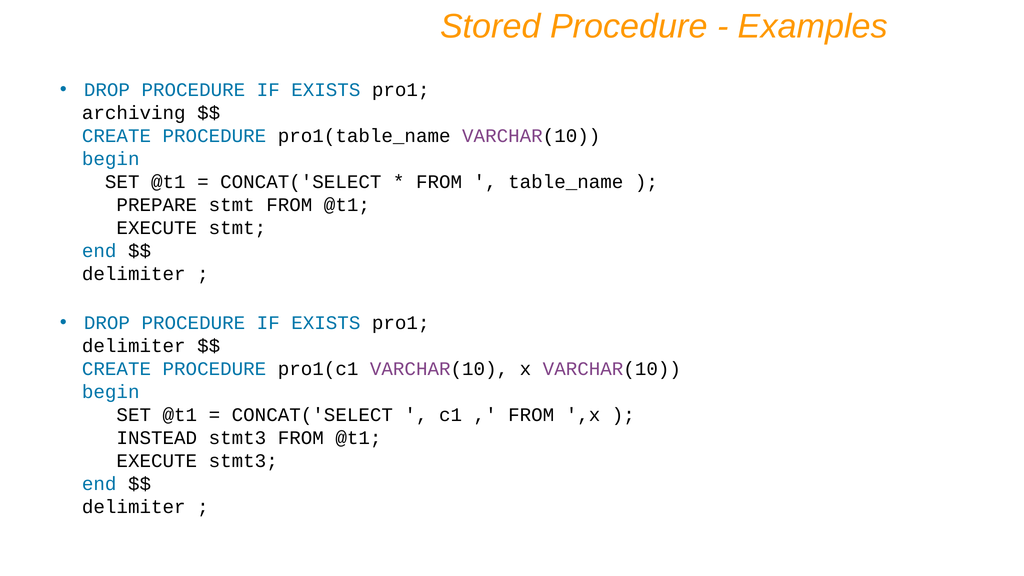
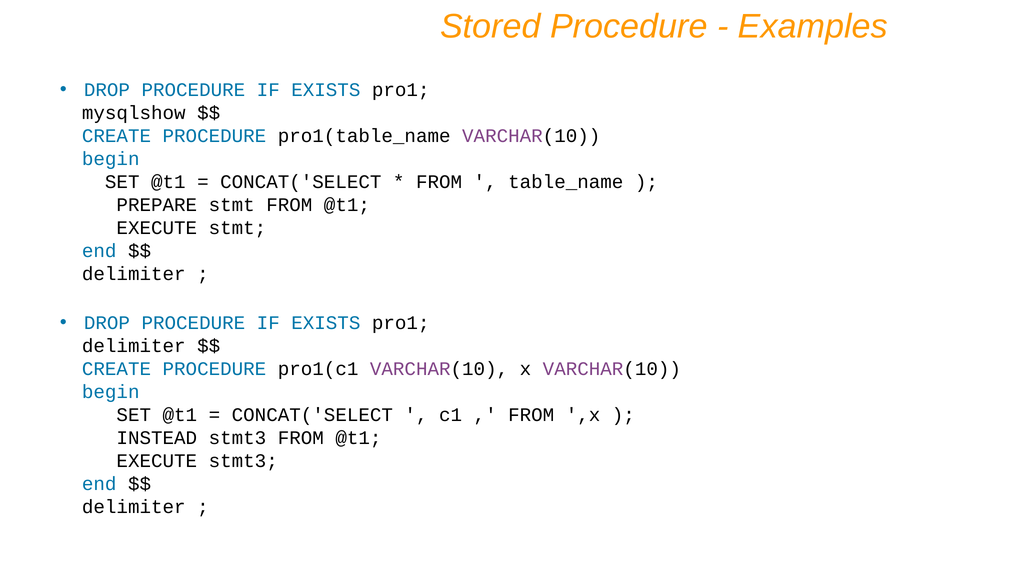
archiving: archiving -> mysqlshow (134, 113)
